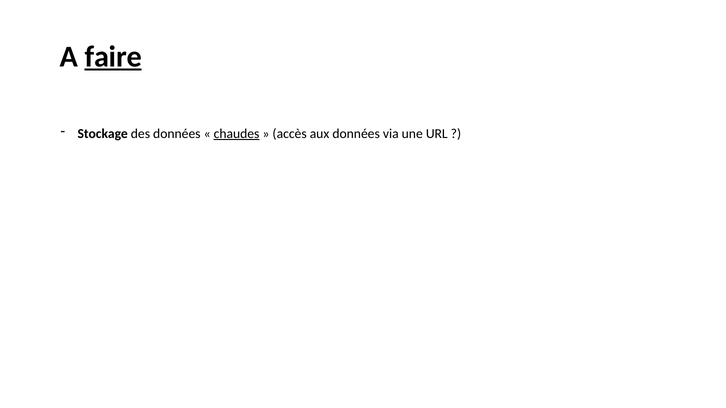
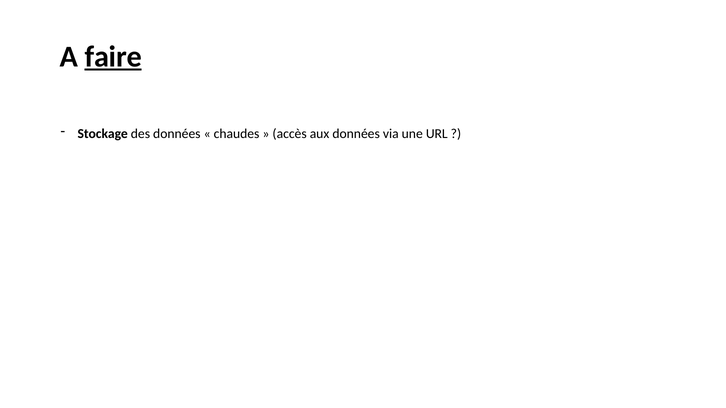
chaudes underline: present -> none (237, 134)
